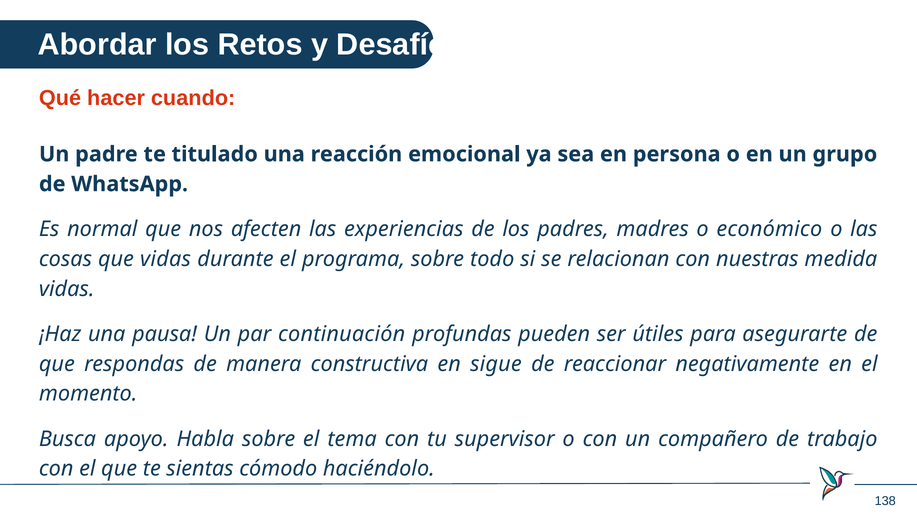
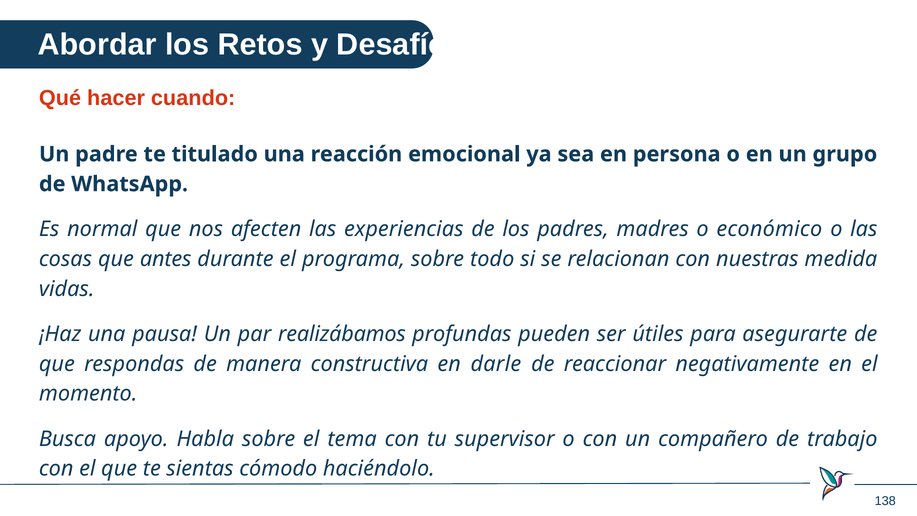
que vidas: vidas -> antes (166, 259)
continuación: continuación -> realizábamos (342, 334)
sigue: sigue -> darle (496, 364)
